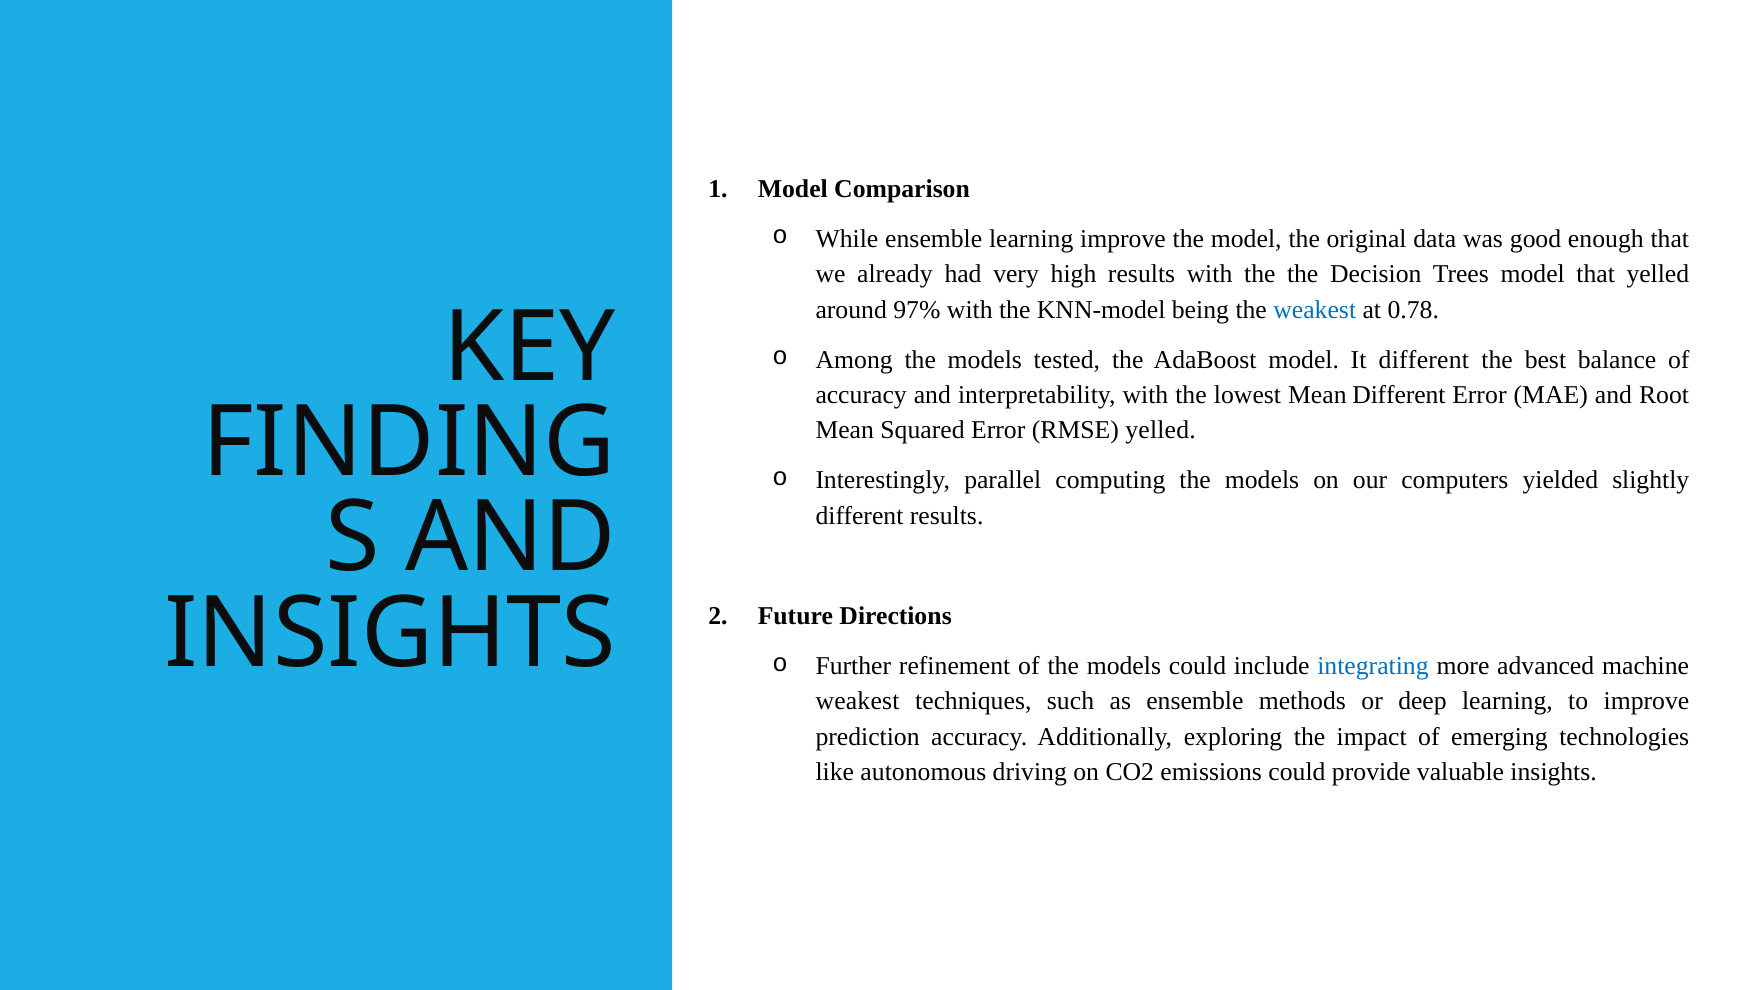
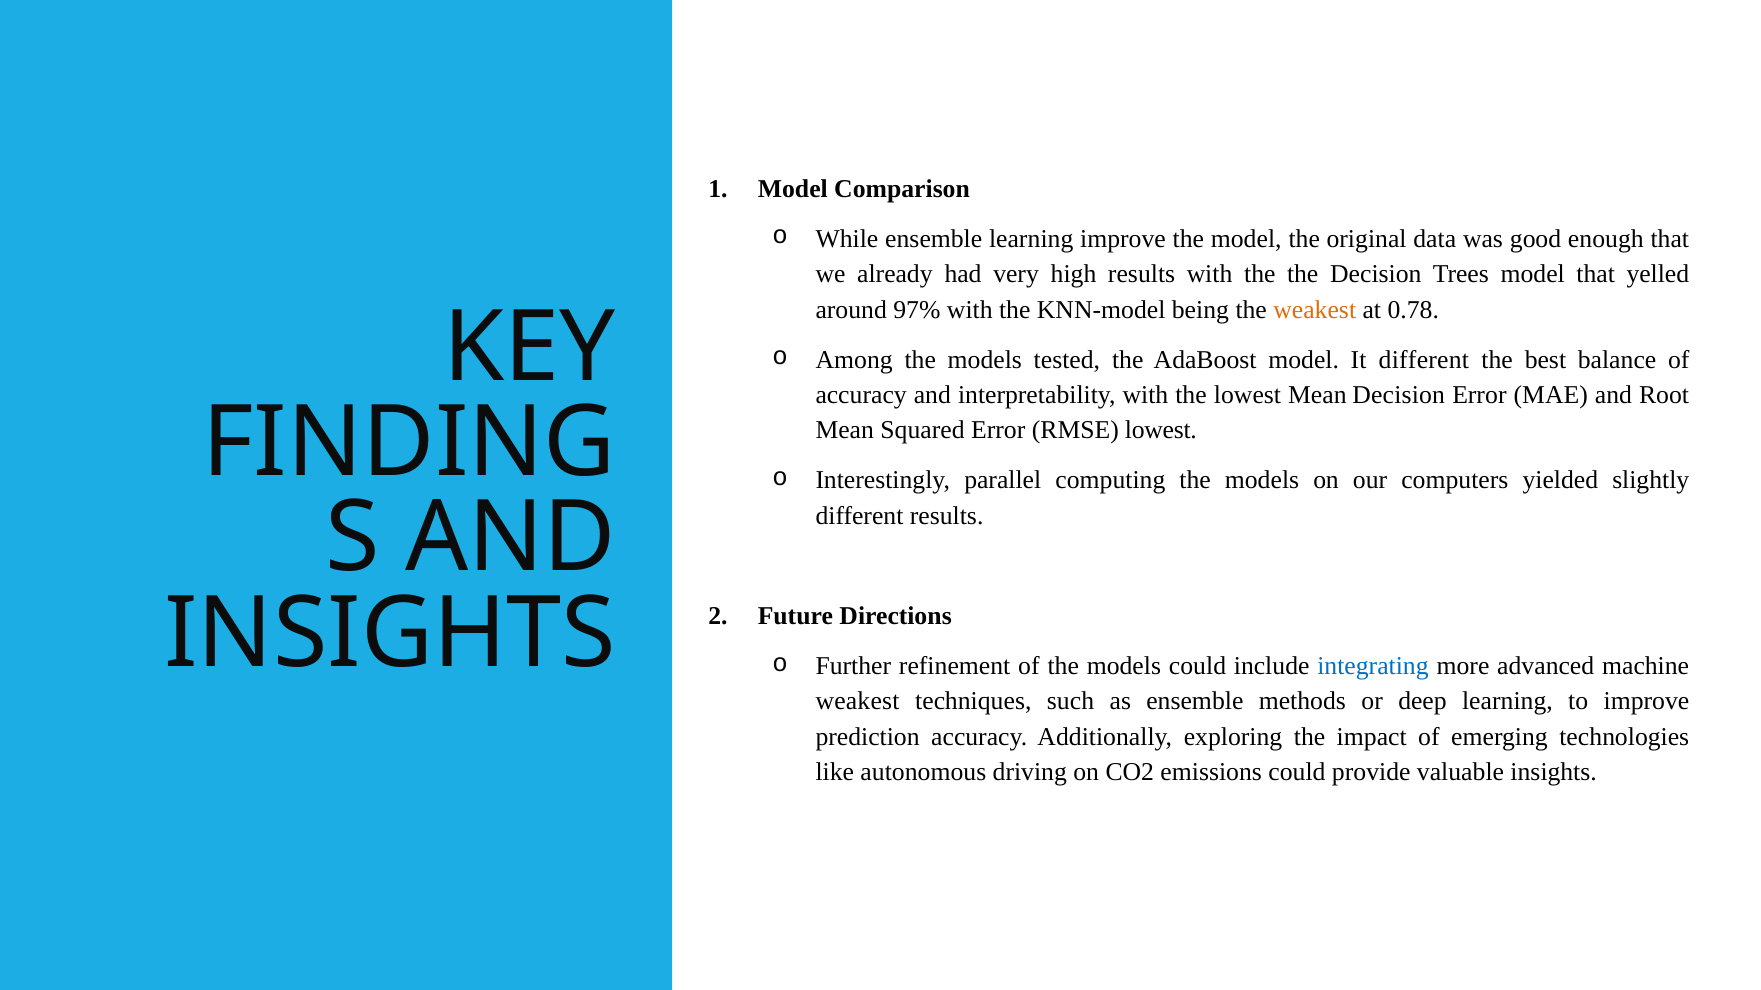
weakest colour: blue -> orange (1315, 310)
Mean Different: Different -> Decision (1399, 395)
RMSE yelled: yelled -> lowest (1161, 431)
